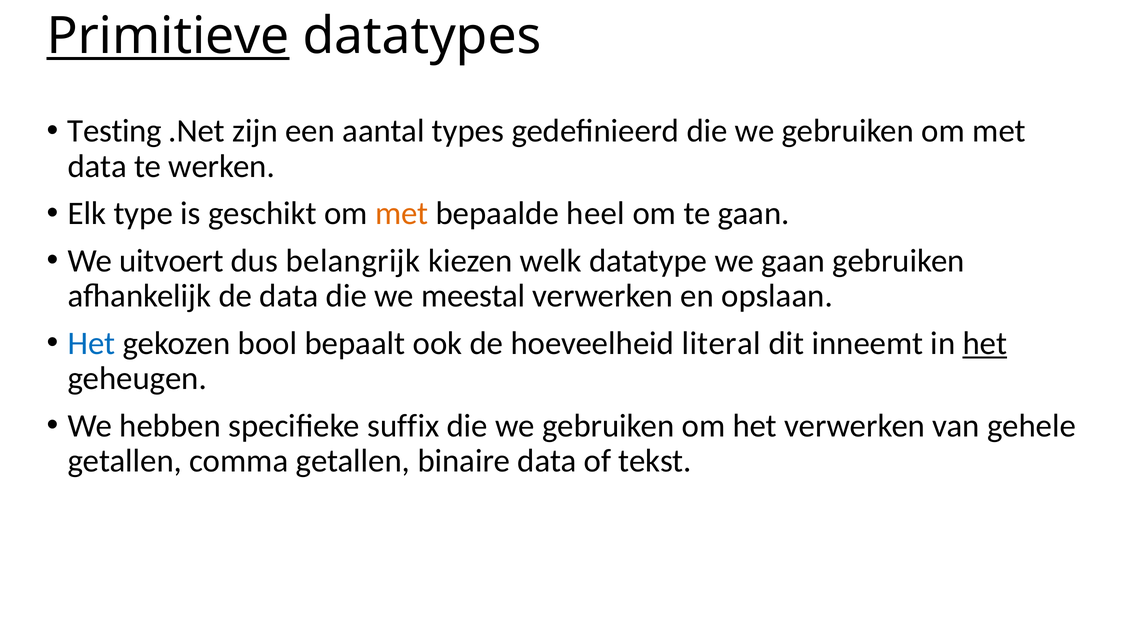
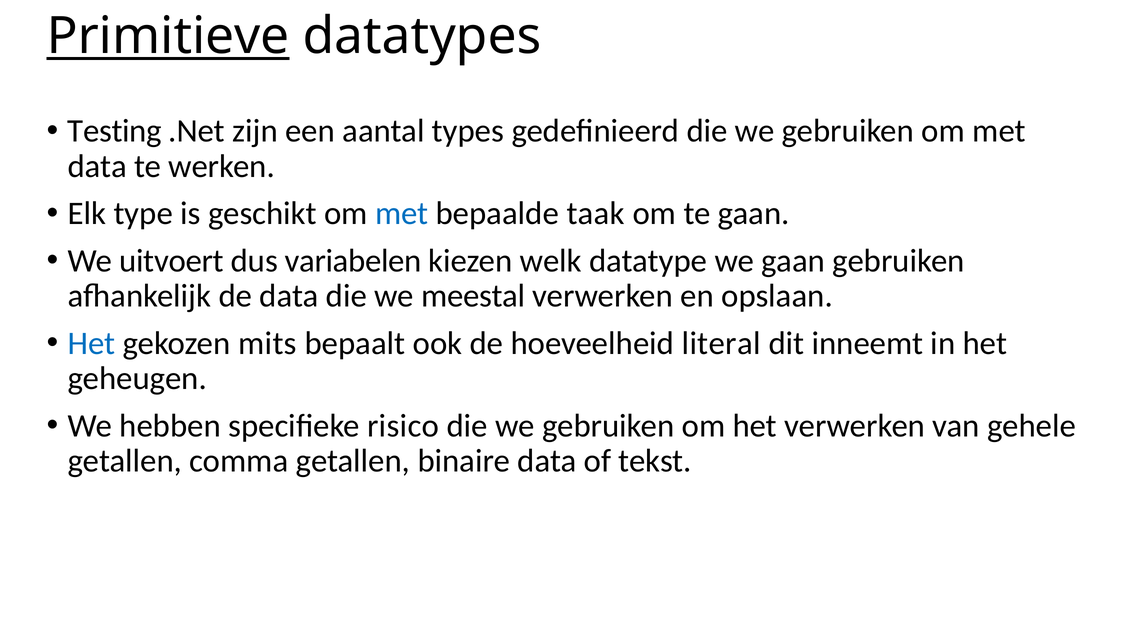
met colour: orange -> blue (402, 214)
heel: heel -> taak (596, 214)
belangrijk: belangrijk -> variabelen (353, 261)
bool: bool -> mits (267, 343)
het underline: present -> none (985, 343)
suffix: suffix -> risico (403, 426)
